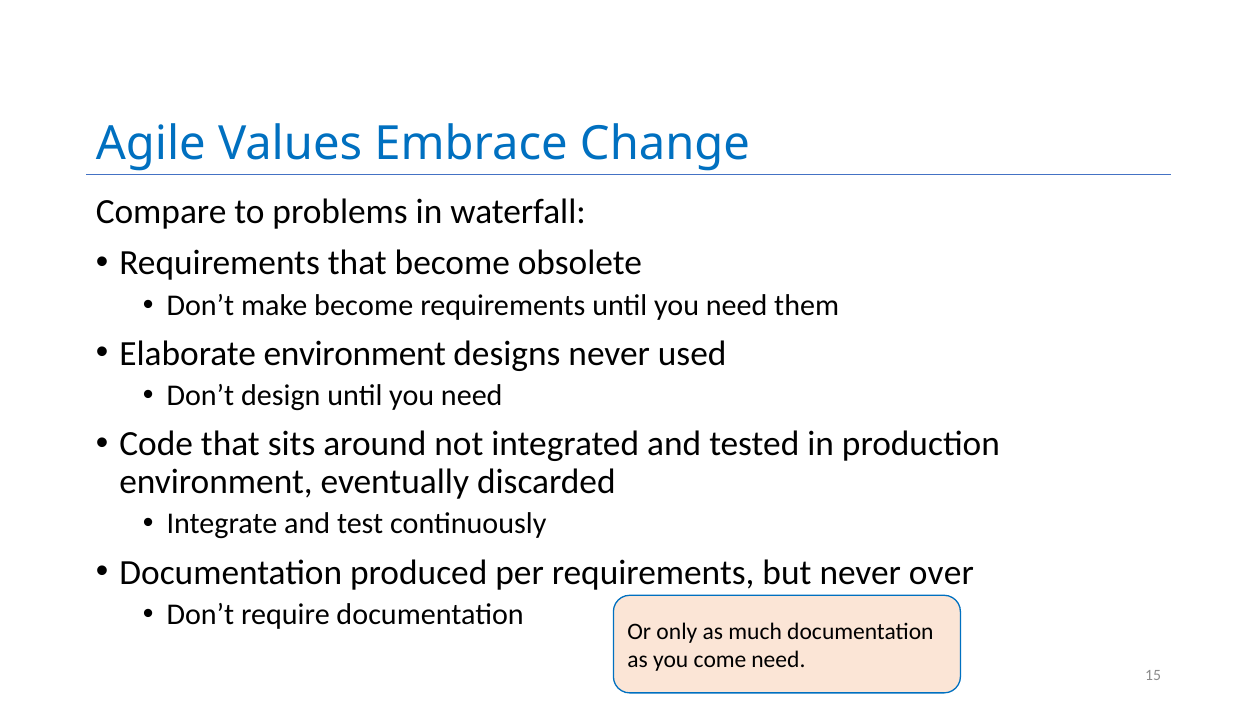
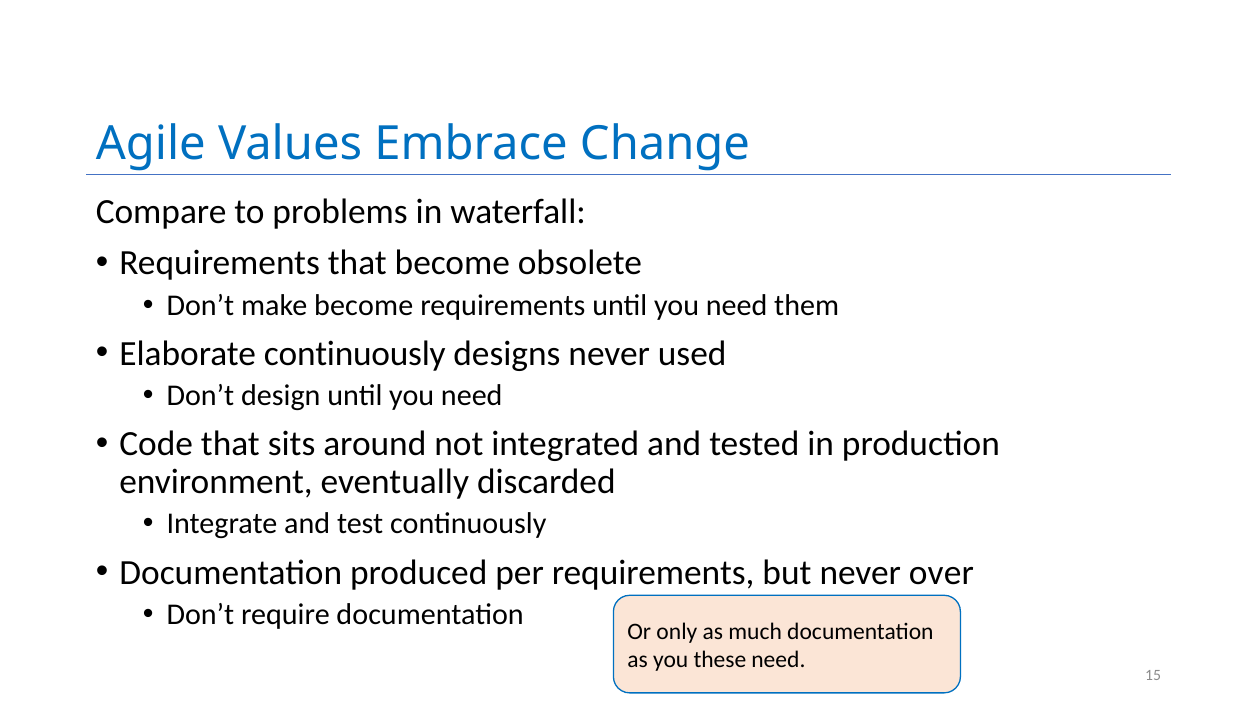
Elaborate environment: environment -> continuously (355, 354)
come: come -> these (720, 660)
